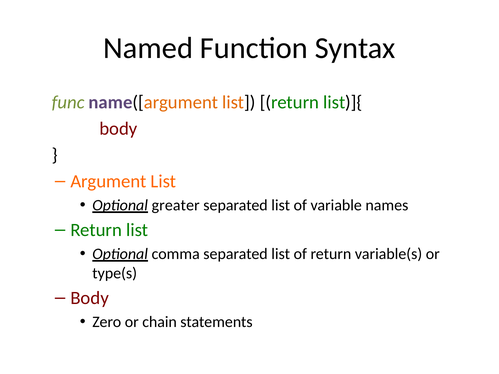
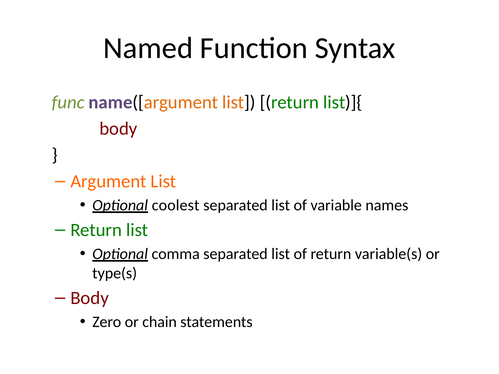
greater: greater -> coolest (176, 205)
